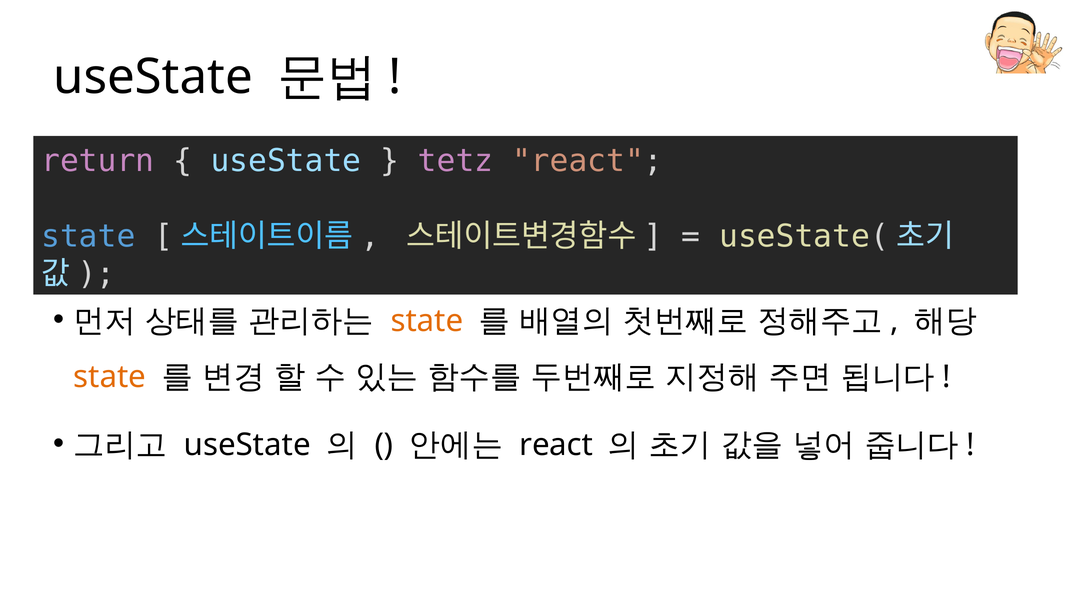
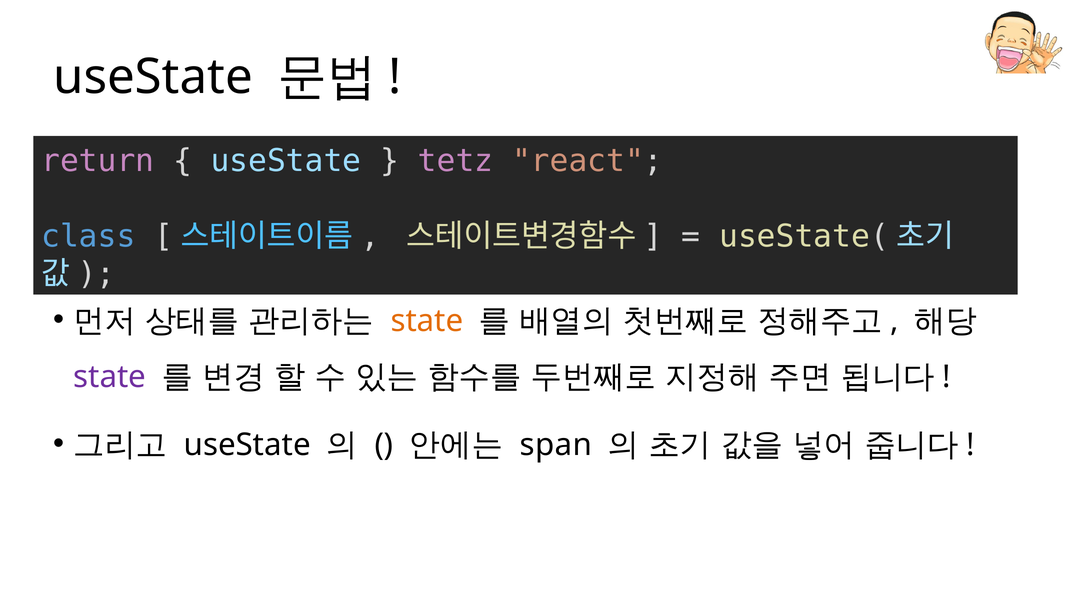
state: state -> class (88, 236)
state colour: orange -> purple (110, 377)
react: react -> span (556, 444)
